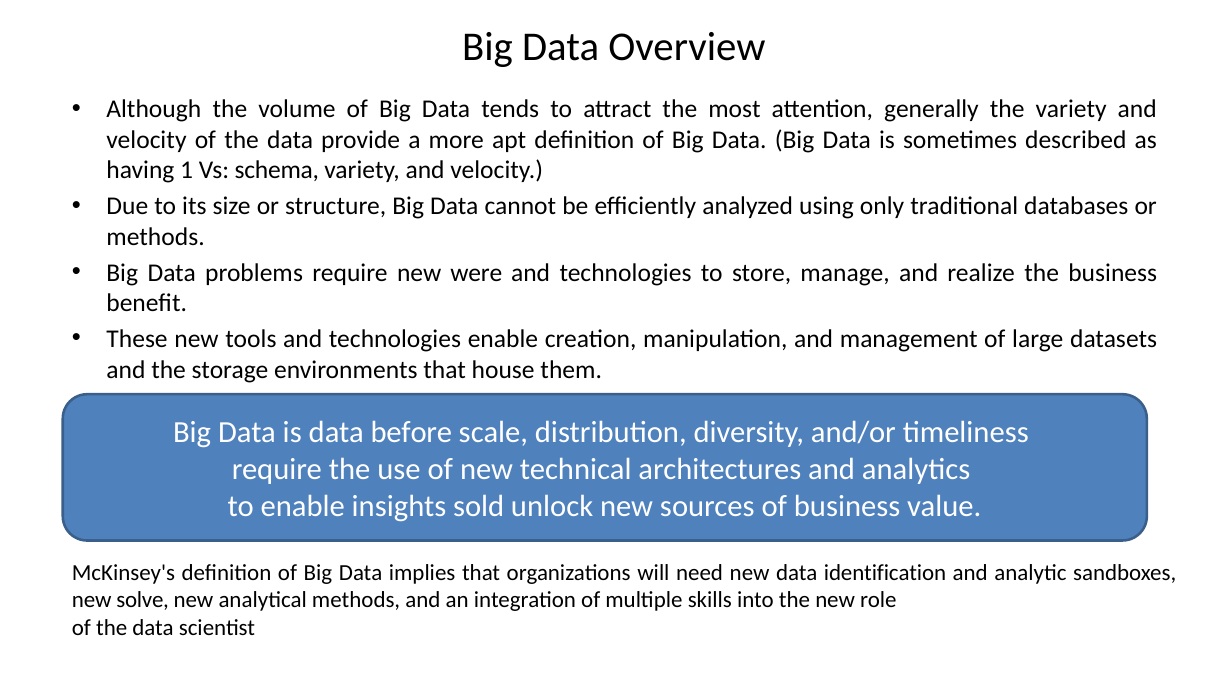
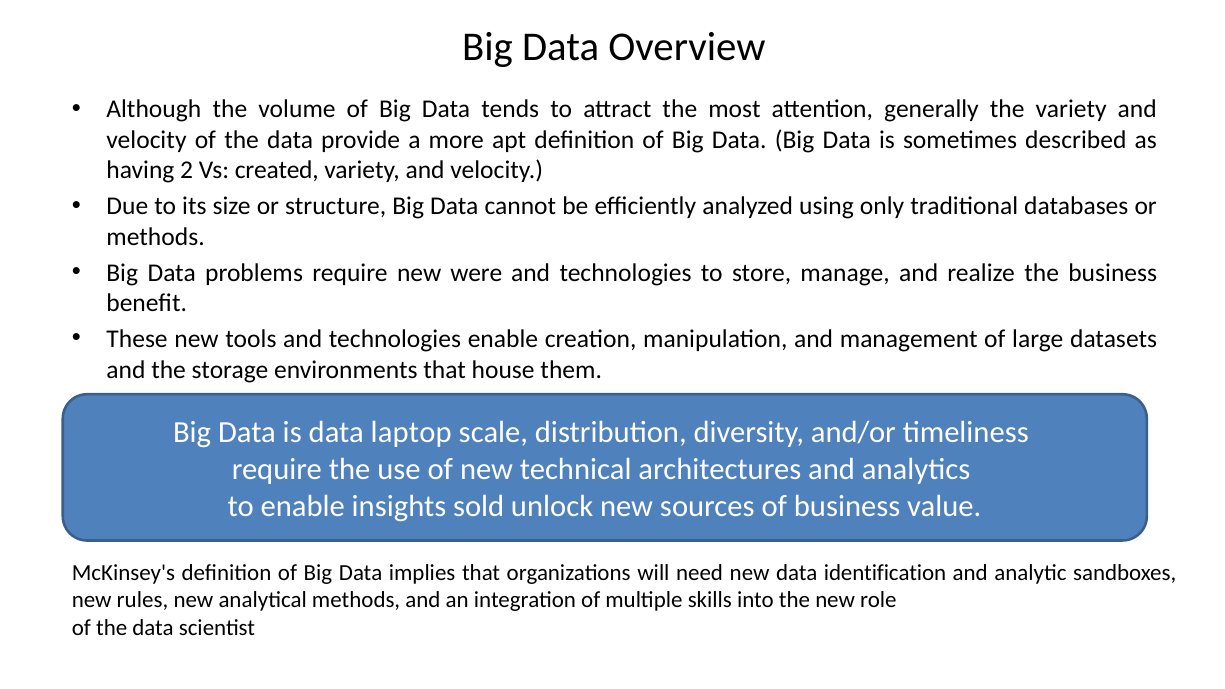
1: 1 -> 2 (187, 171)
schema: schema -> created (277, 171)
before: before -> laptop (411, 433)
solve: solve -> rules (142, 600)
